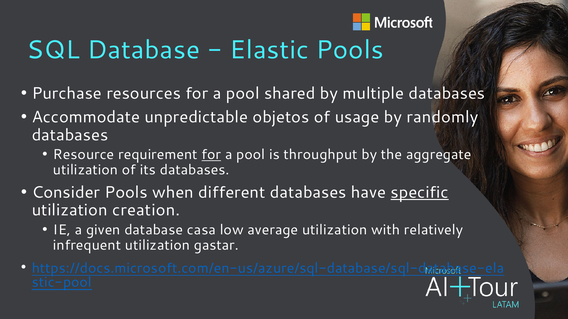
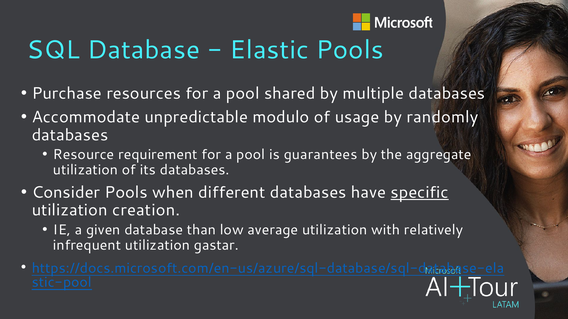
objetos: objetos -> modulo (281, 117)
for underline: present -> none (211, 155)
throughput: throughput -> guarantees (321, 155)
casa: casa -> than (201, 230)
